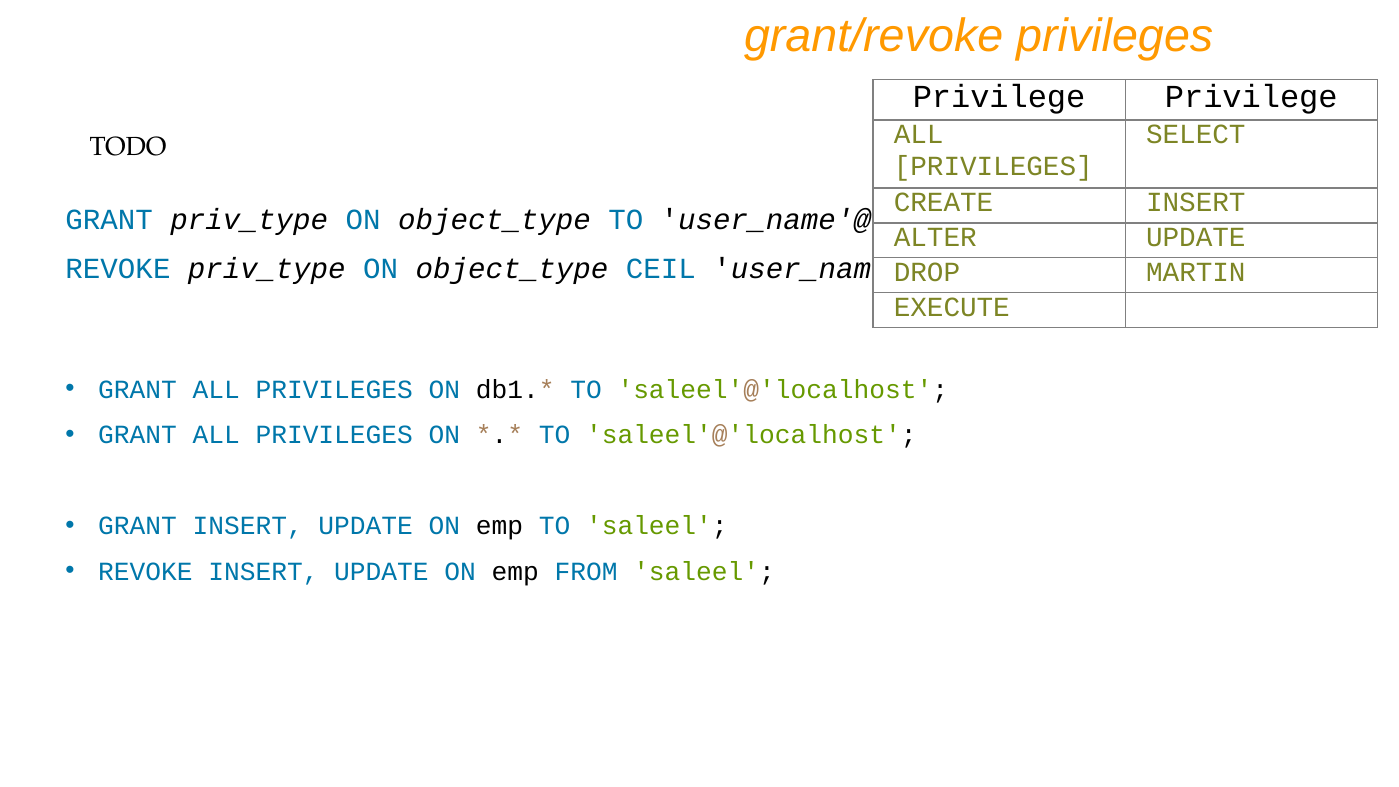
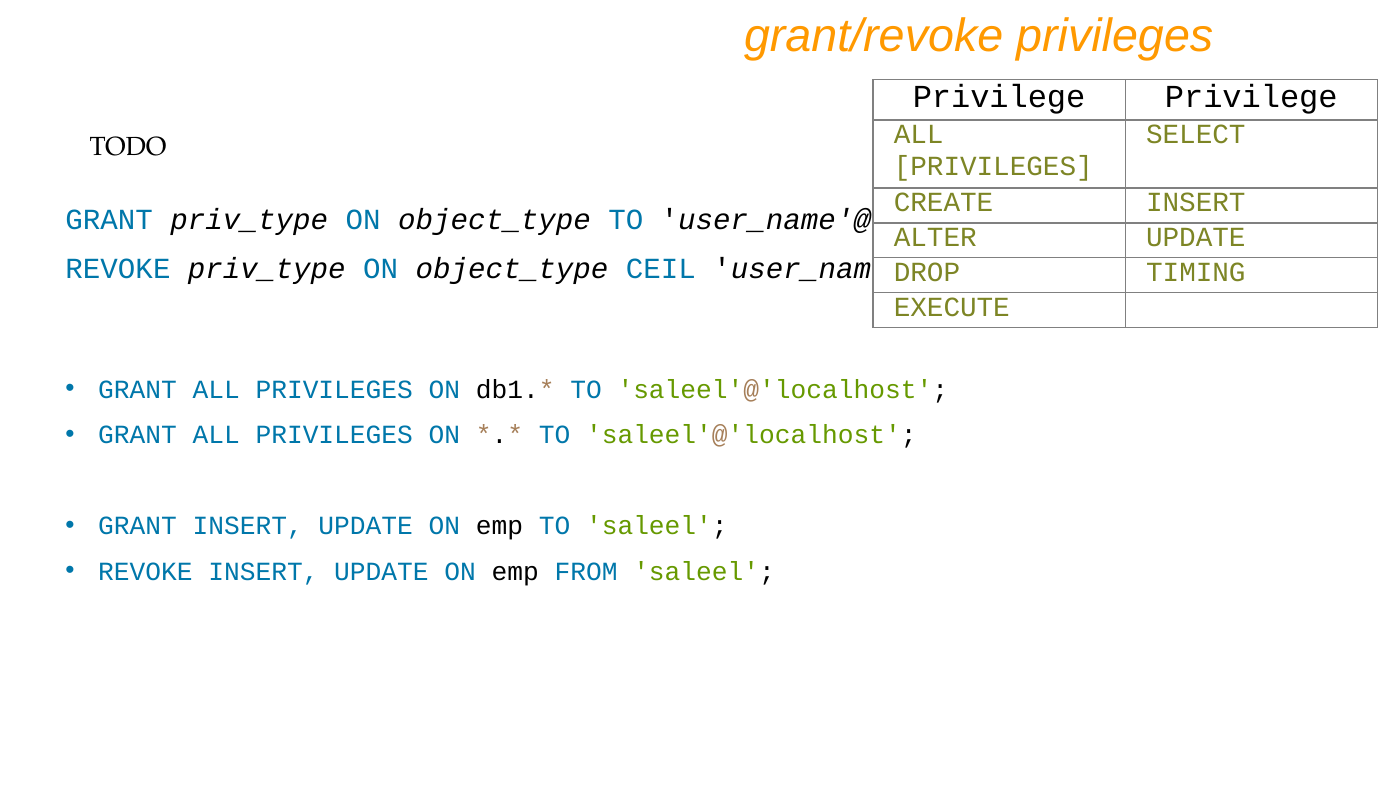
MARTIN: MARTIN -> TIMING (1196, 273)
